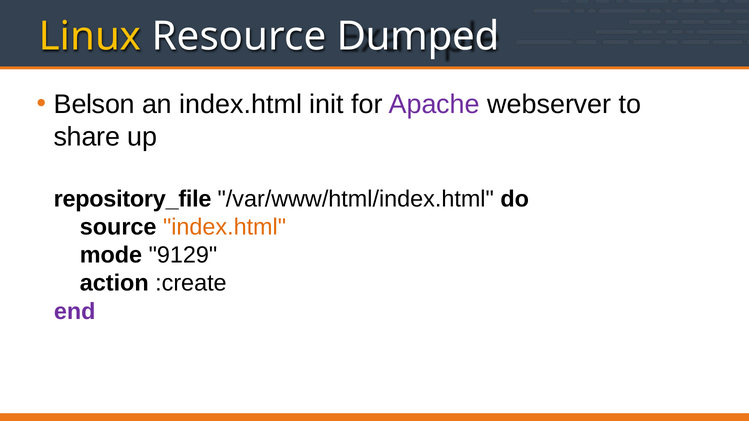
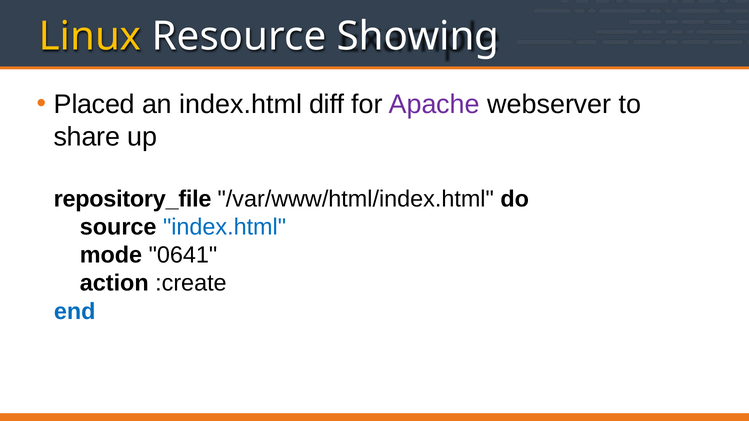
Dumped: Dumped -> Showing (418, 37)
Belson: Belson -> Placed (94, 105)
init: init -> diff (327, 105)
index.html colour: orange -> blue (225, 227)
9129: 9129 -> 0641 (183, 255)
end colour: purple -> blue (75, 312)
